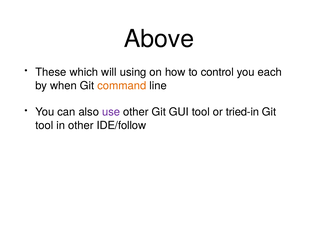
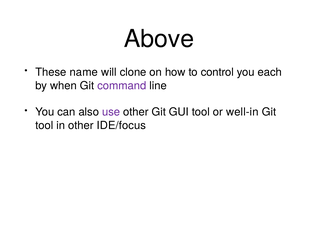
which: which -> name (84, 72)
using: using -> clone (133, 72)
command colour: orange -> purple (122, 86)
tried-in: tried-in -> well-in (242, 112)
IDE/follow: IDE/follow -> IDE/focus (121, 126)
